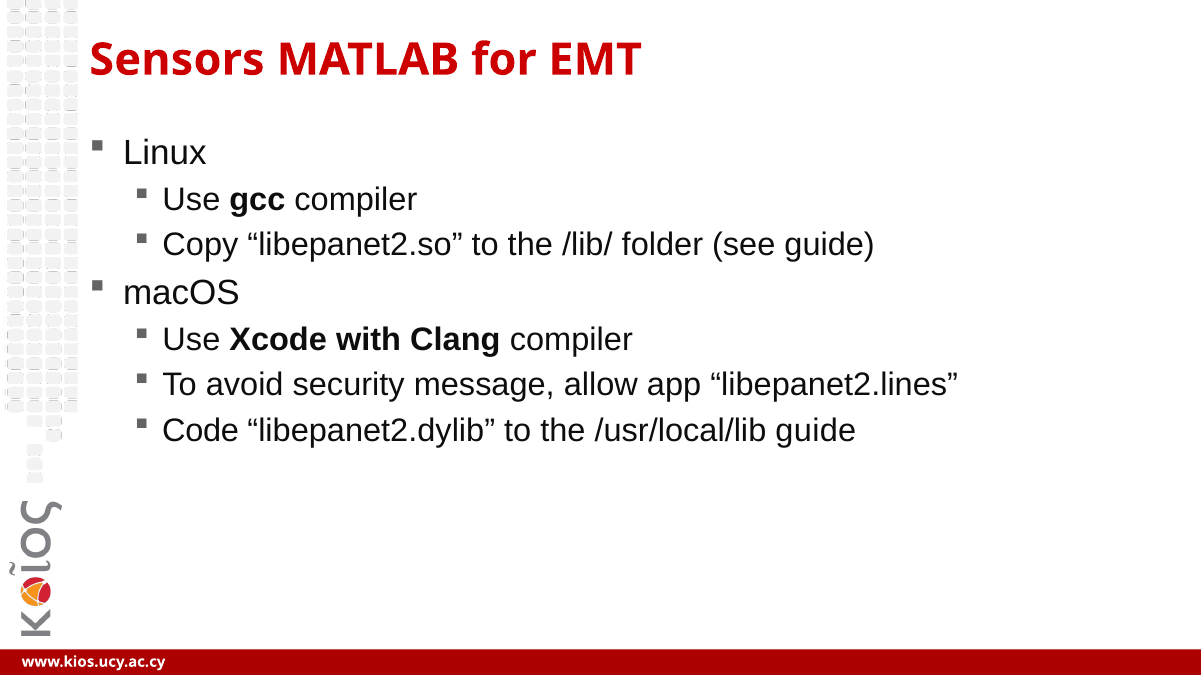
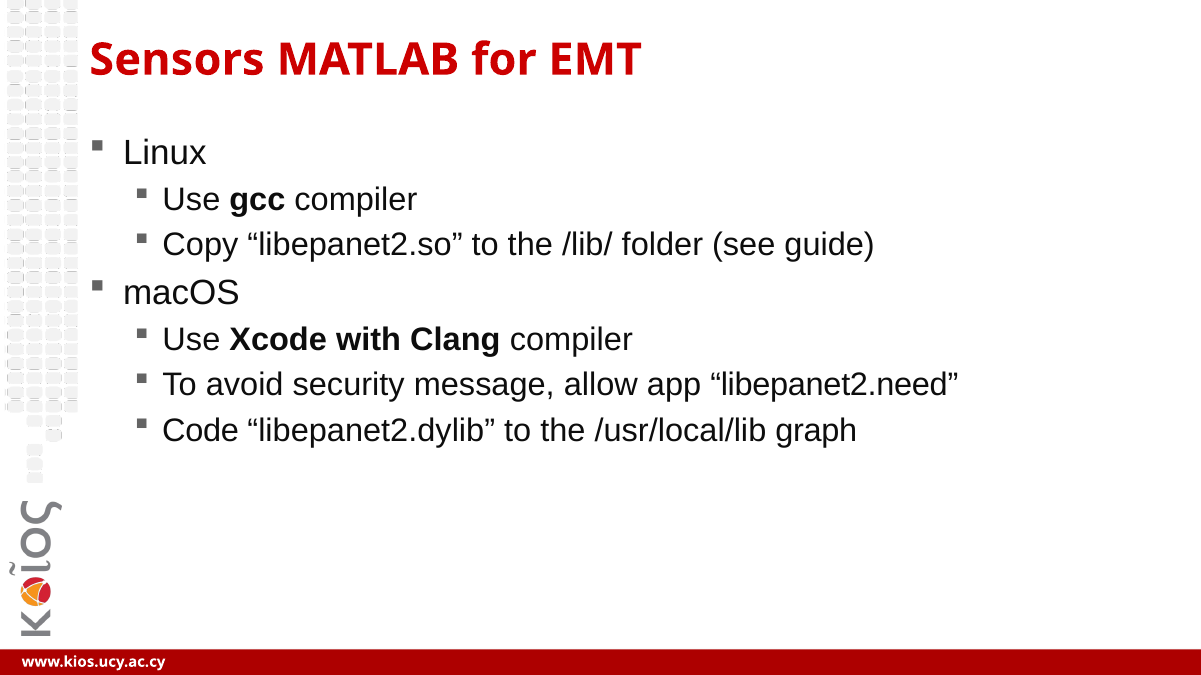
libepanet2.lines: libepanet2.lines -> libepanet2.need (834, 385)
/usr/local/lib guide: guide -> graph (816, 431)
